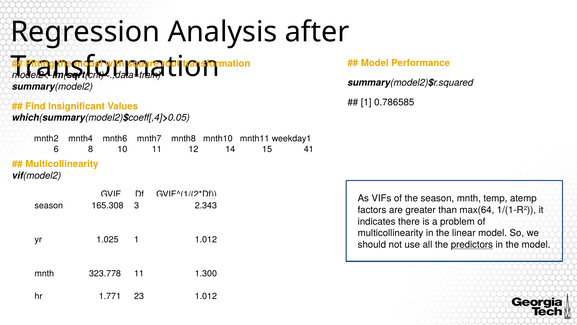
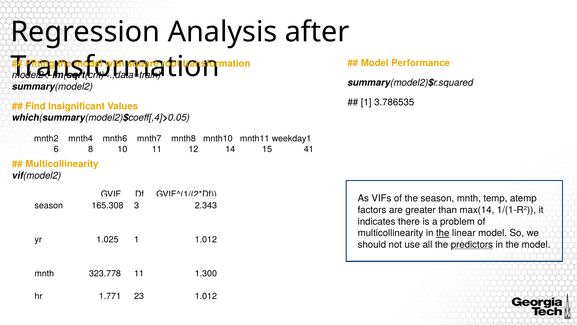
0.786585: 0.786585 -> 3.786535 (394, 102)
max(64: max(64 -> max(14 (477, 210)
the underline: none -> present (443, 233)
